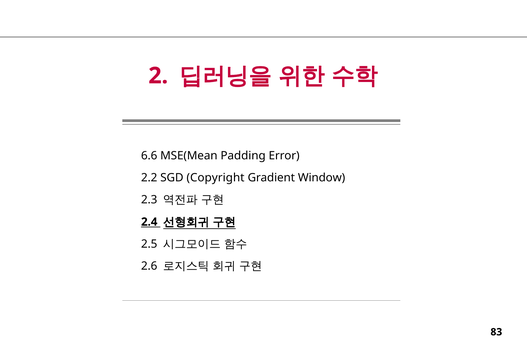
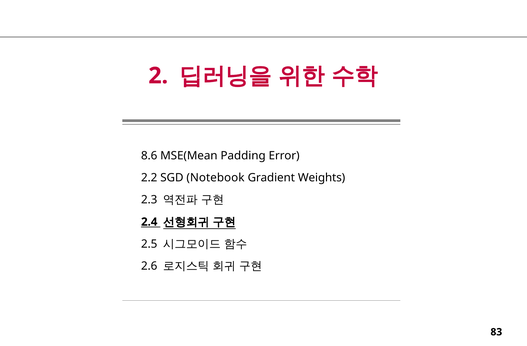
6.6: 6.6 -> 8.6 (149, 156)
Copyright: Copyright -> Notebook (215, 178)
Window: Window -> Weights (322, 178)
